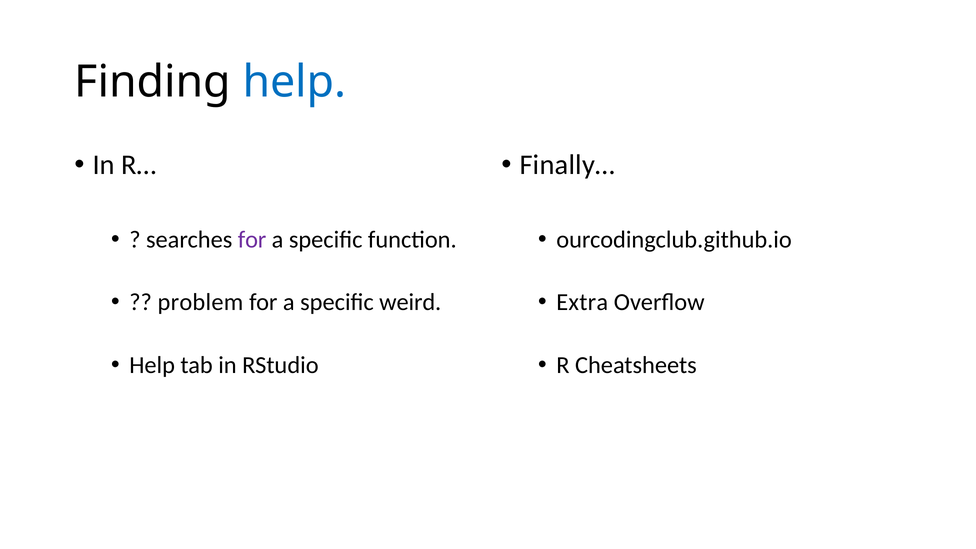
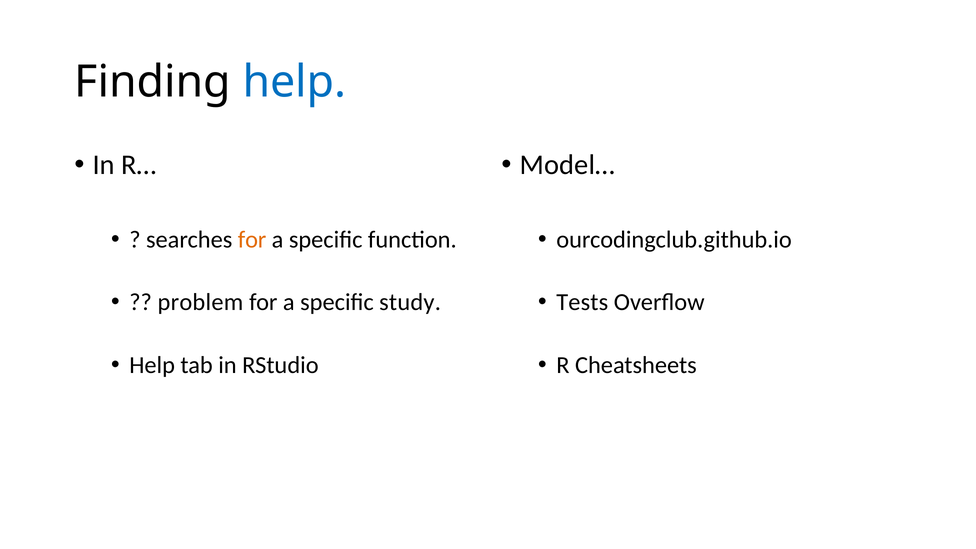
Finally…: Finally… -> Model… (567, 165)
for colour: purple -> orange (252, 240)
weird: weird -> study (410, 302)
Extra: Extra -> Tests (582, 302)
